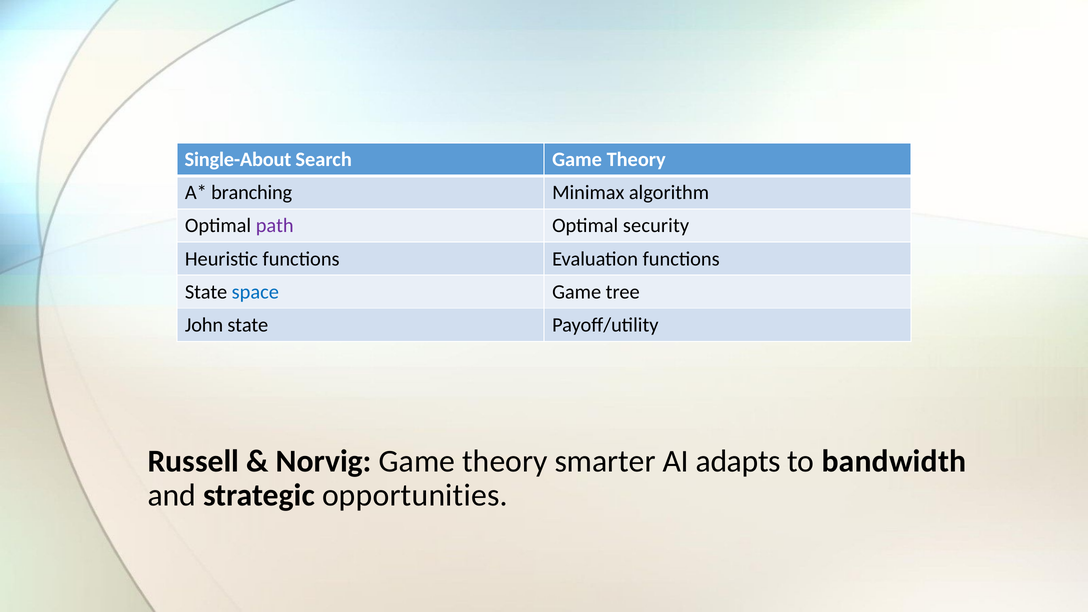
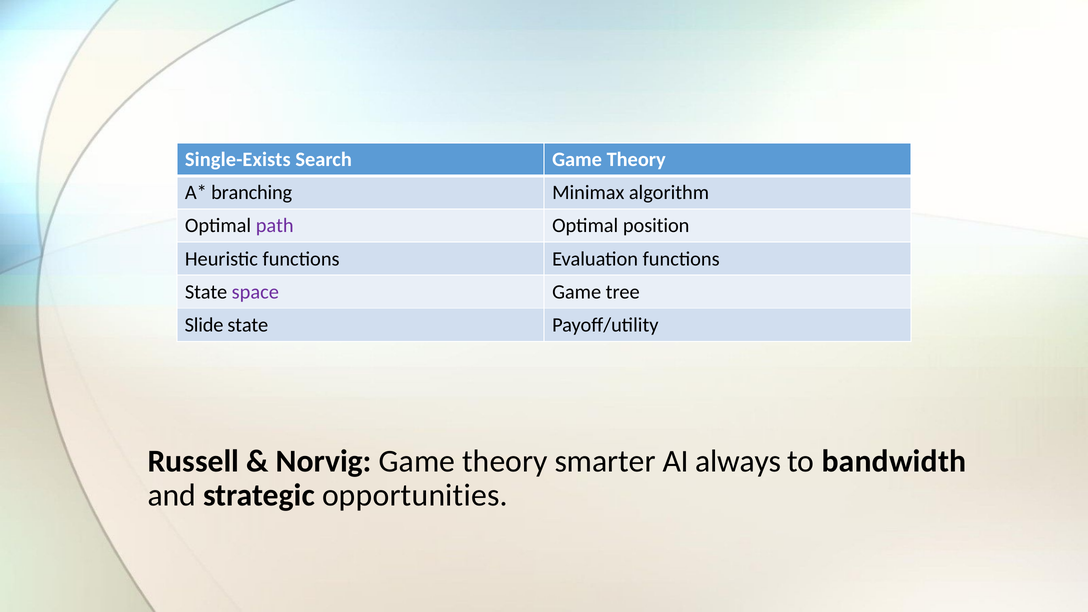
Single-About: Single-About -> Single-Exists (238, 160)
security: security -> position (656, 226)
space colour: blue -> purple (255, 292)
John: John -> Slide (204, 325)
adapts: adapts -> always (738, 461)
